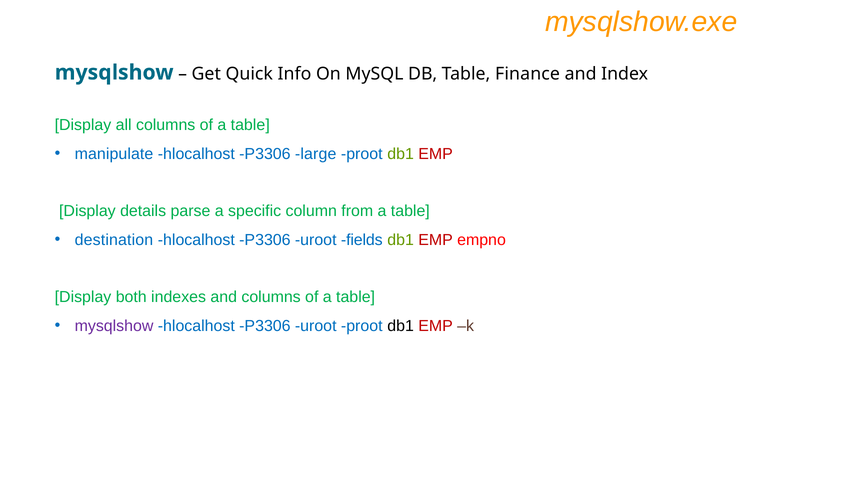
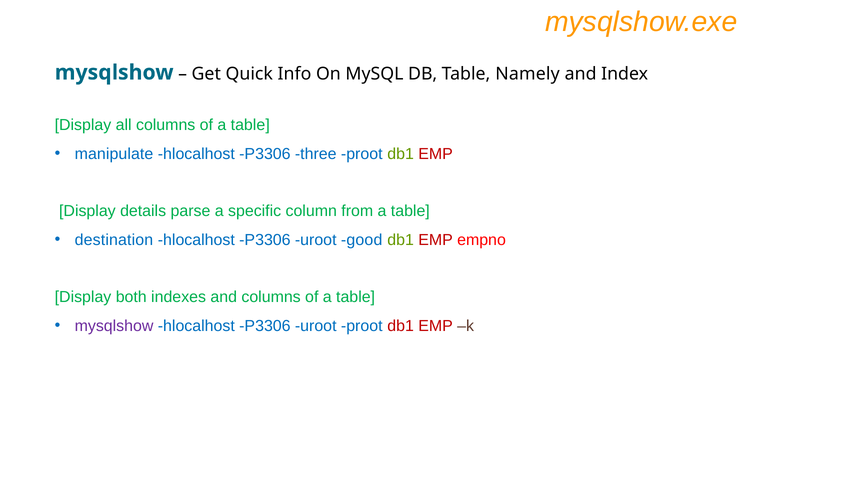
Finance: Finance -> Namely (528, 74)
large: large -> three (316, 154)
fields: fields -> good (362, 240)
db1 colour: black -> red (401, 326)
